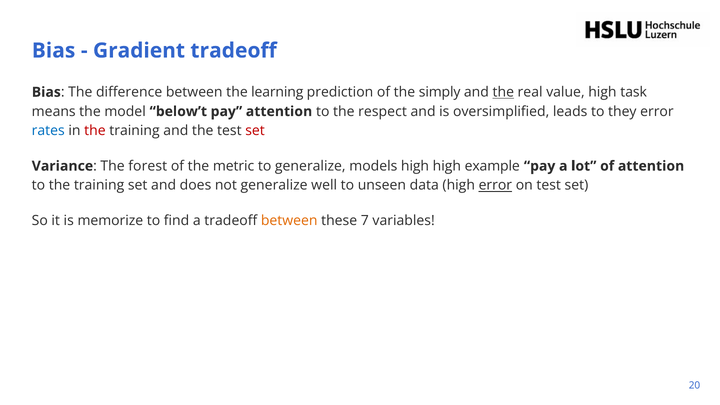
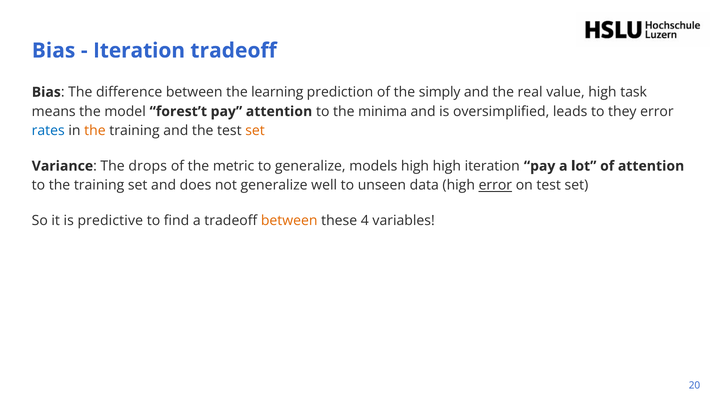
Gradient: Gradient -> Iteration (139, 51)
the underline: present -> none (503, 92)
below’t: below’t -> forest’t (178, 111)
respect: respect -> minima (383, 111)
the colour: red -> orange (95, 131)
set colour: red -> orange (255, 131)
forest: forest -> drops (148, 166)
high example: example -> iteration (492, 166)
memorize: memorize -> predictive (110, 221)
7: 7 -> 4 (365, 221)
